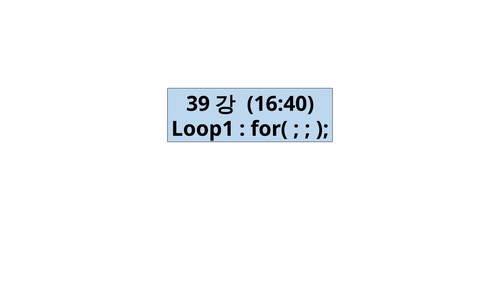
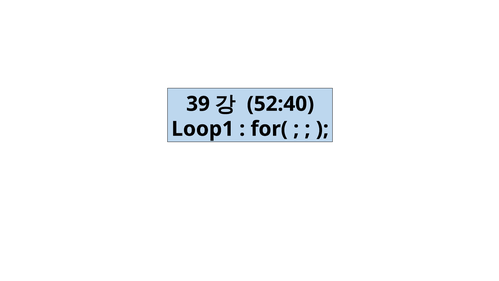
16:40: 16:40 -> 52:40 (280, 104)
